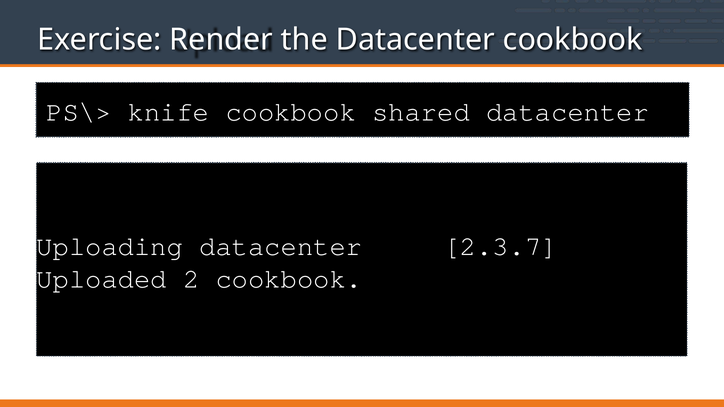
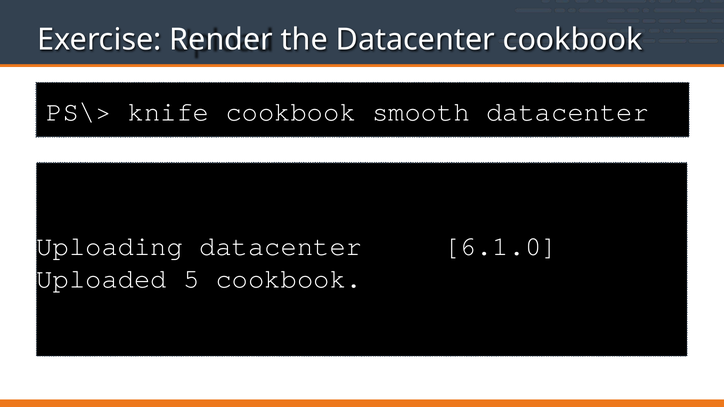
shared: shared -> smooth (421, 112)
2.3.7: 2.3.7 -> 6.1.0 (501, 246)
2: 2 -> 5 (191, 279)
